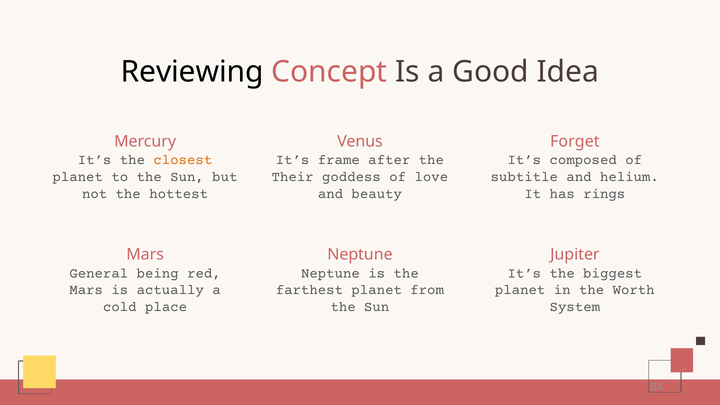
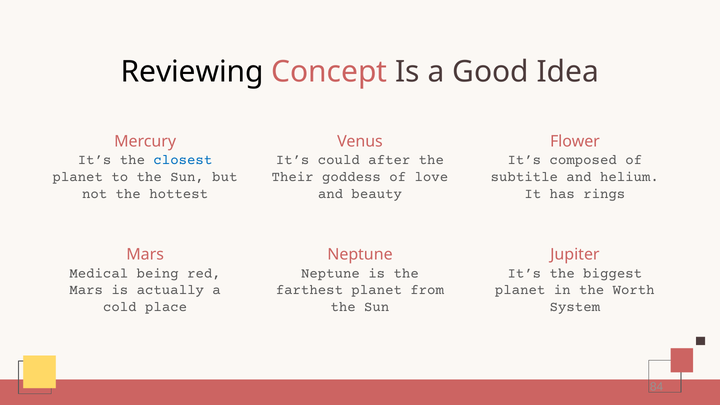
Forget: Forget -> Flower (575, 141)
closest colour: orange -> blue (183, 160)
frame: frame -> could (339, 160)
General: General -> Medical (99, 273)
